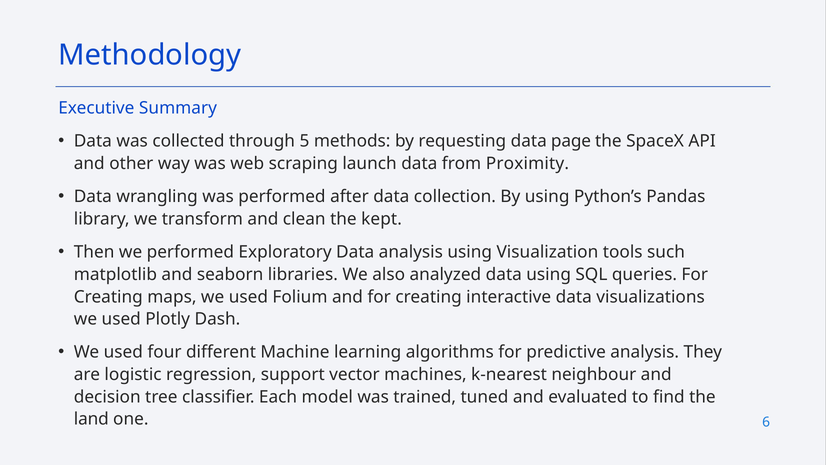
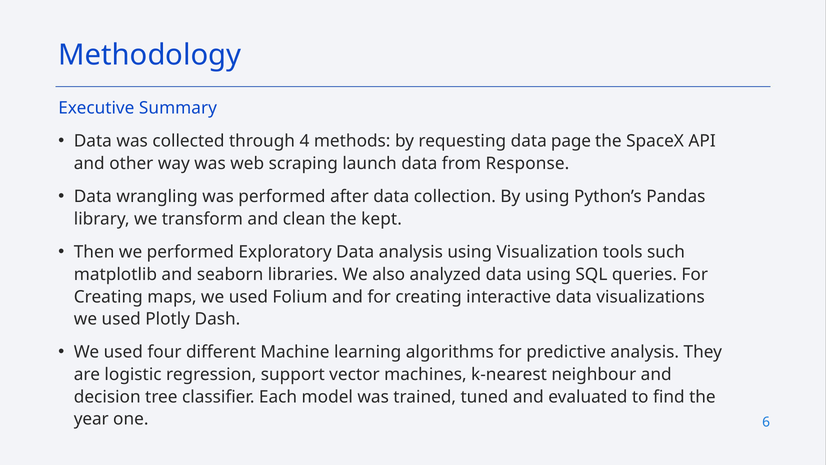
5: 5 -> 4 (304, 141)
Proximity: Proximity -> Response (527, 163)
land: land -> year (91, 419)
